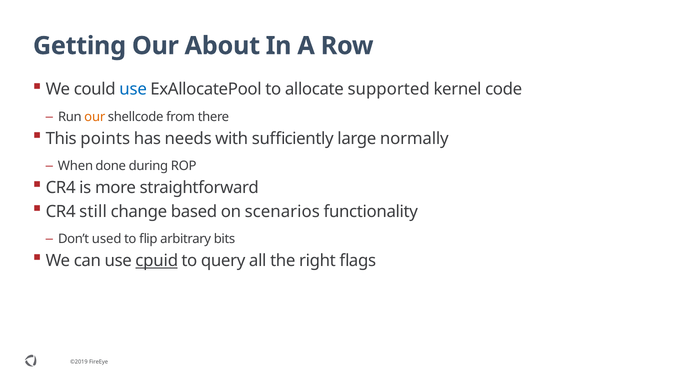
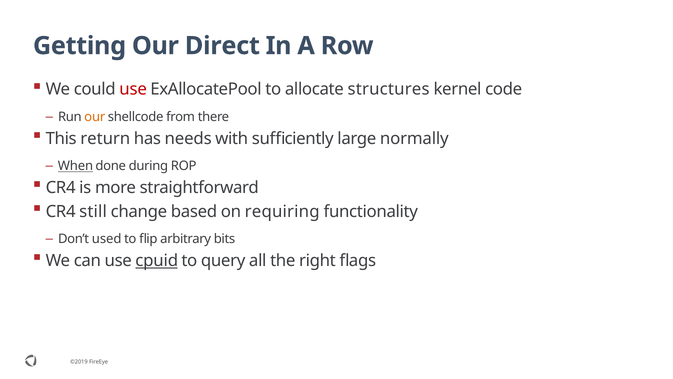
About: About -> Direct (222, 46)
use colour: blue -> red (133, 89)
supported: supported -> structures (389, 89)
points: points -> return (105, 139)
When underline: none -> present (75, 166)
scenarios: scenarios -> requiring (282, 212)
